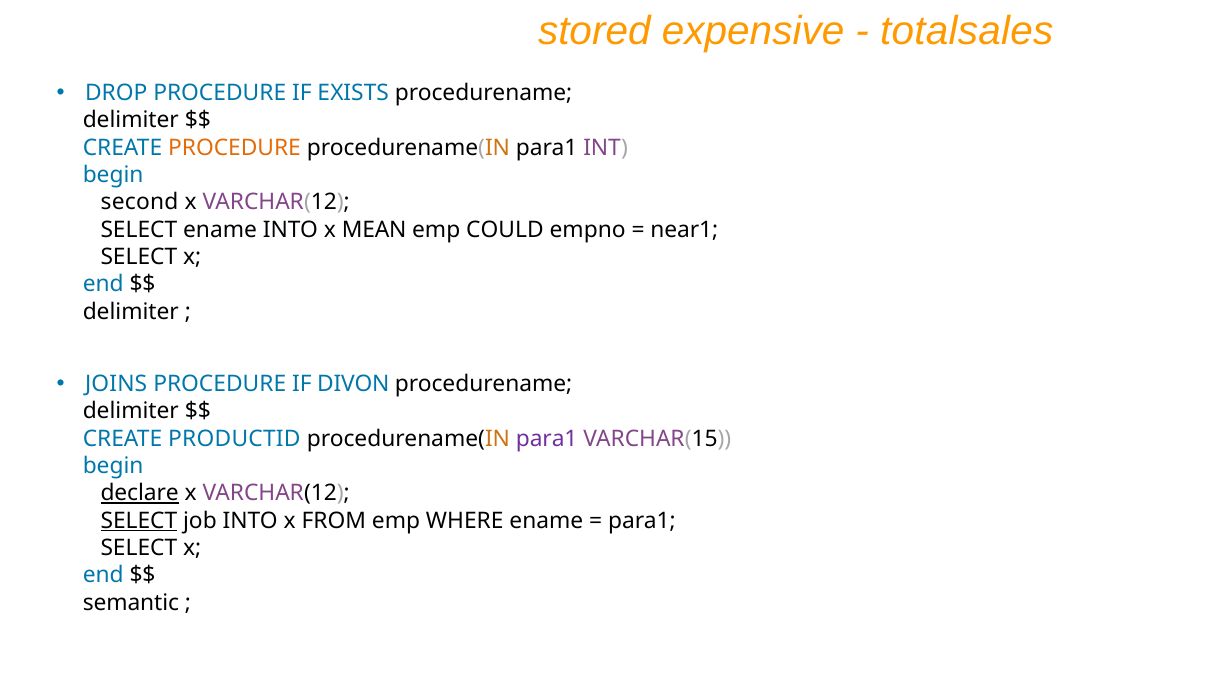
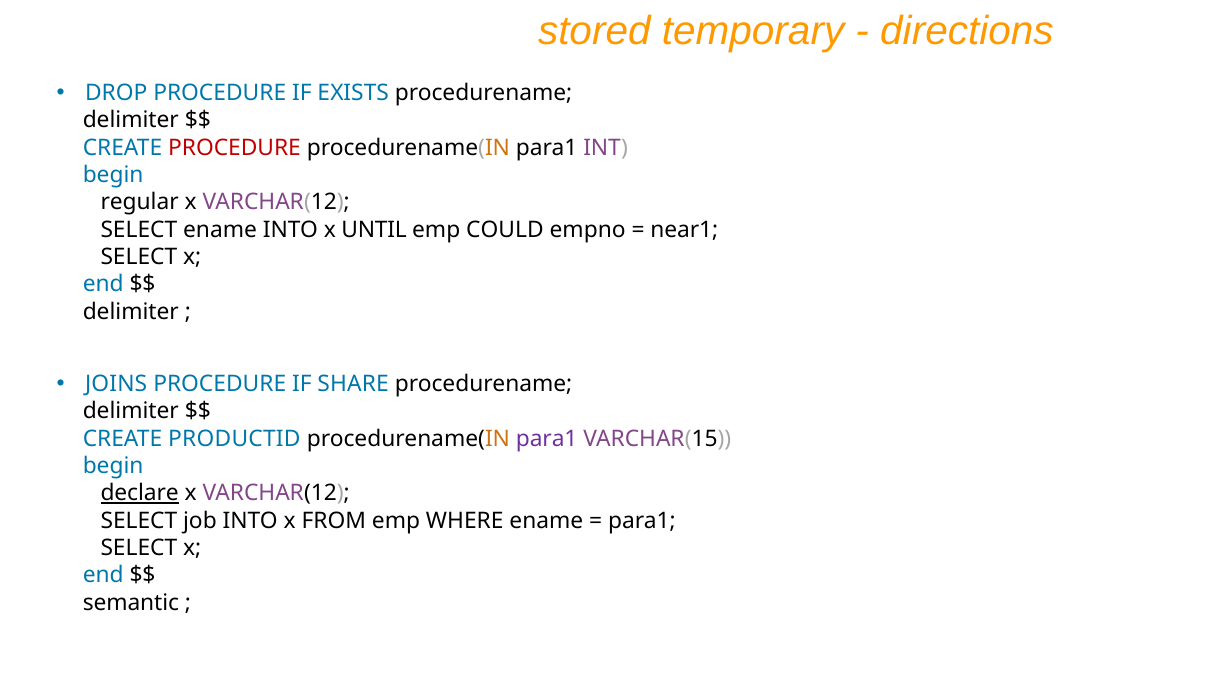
expensive: expensive -> temporary (753, 32)
totalsales: totalsales -> directions (967, 32)
PROCEDURE colour: orange -> red (234, 148)
second: second -> regular (140, 202)
MEAN: MEAN -> UNTIL (374, 230)
DIVON: DIVON -> SHARE (353, 384)
SELECT underline: present -> none (139, 521)
